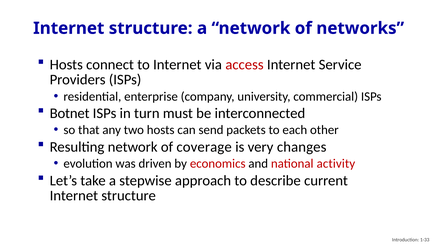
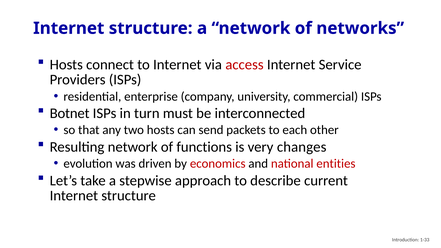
coverage: coverage -> functions (204, 147)
activity: activity -> entities (336, 164)
